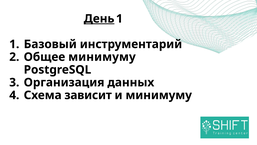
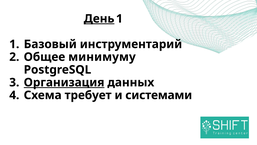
Организация underline: none -> present (64, 82)
зависит: зависит -> требует (88, 95)
и минимуму: минимуму -> системами (159, 95)
